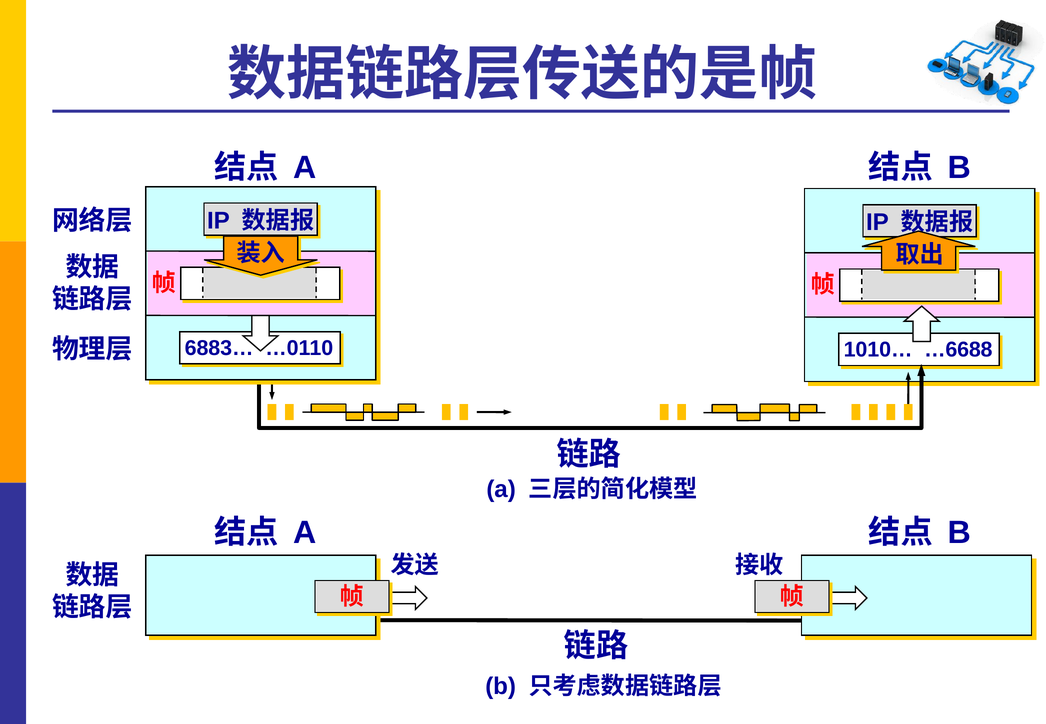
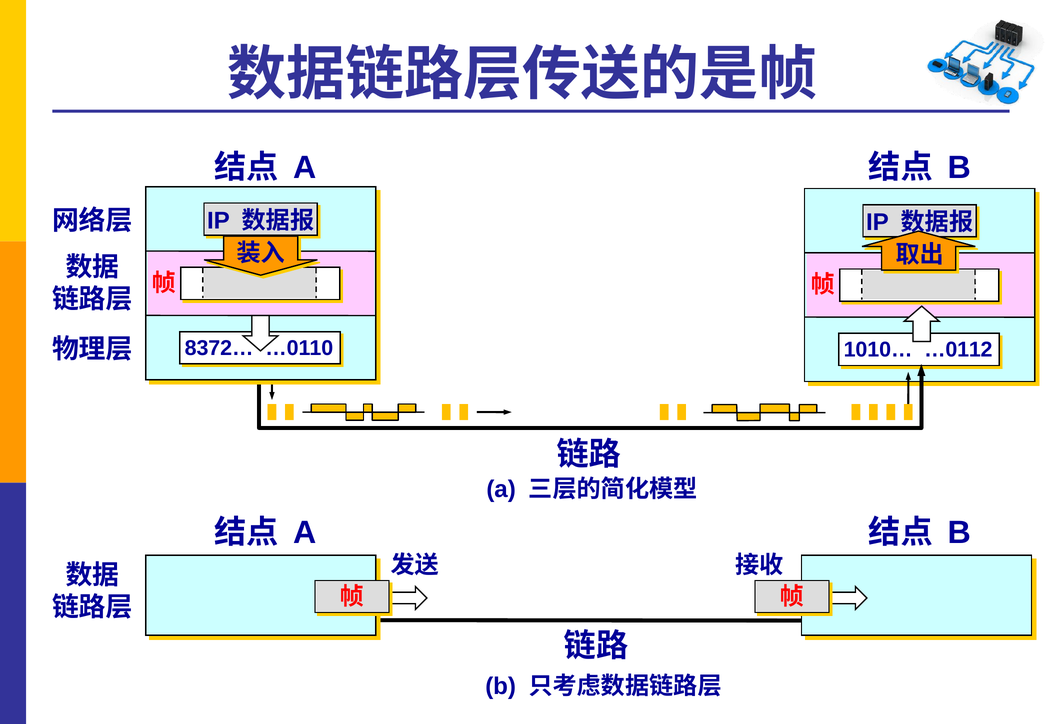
6883…: 6883… -> 8372… (219, 348)
…6688: …6688 -> …0112 (958, 350)
